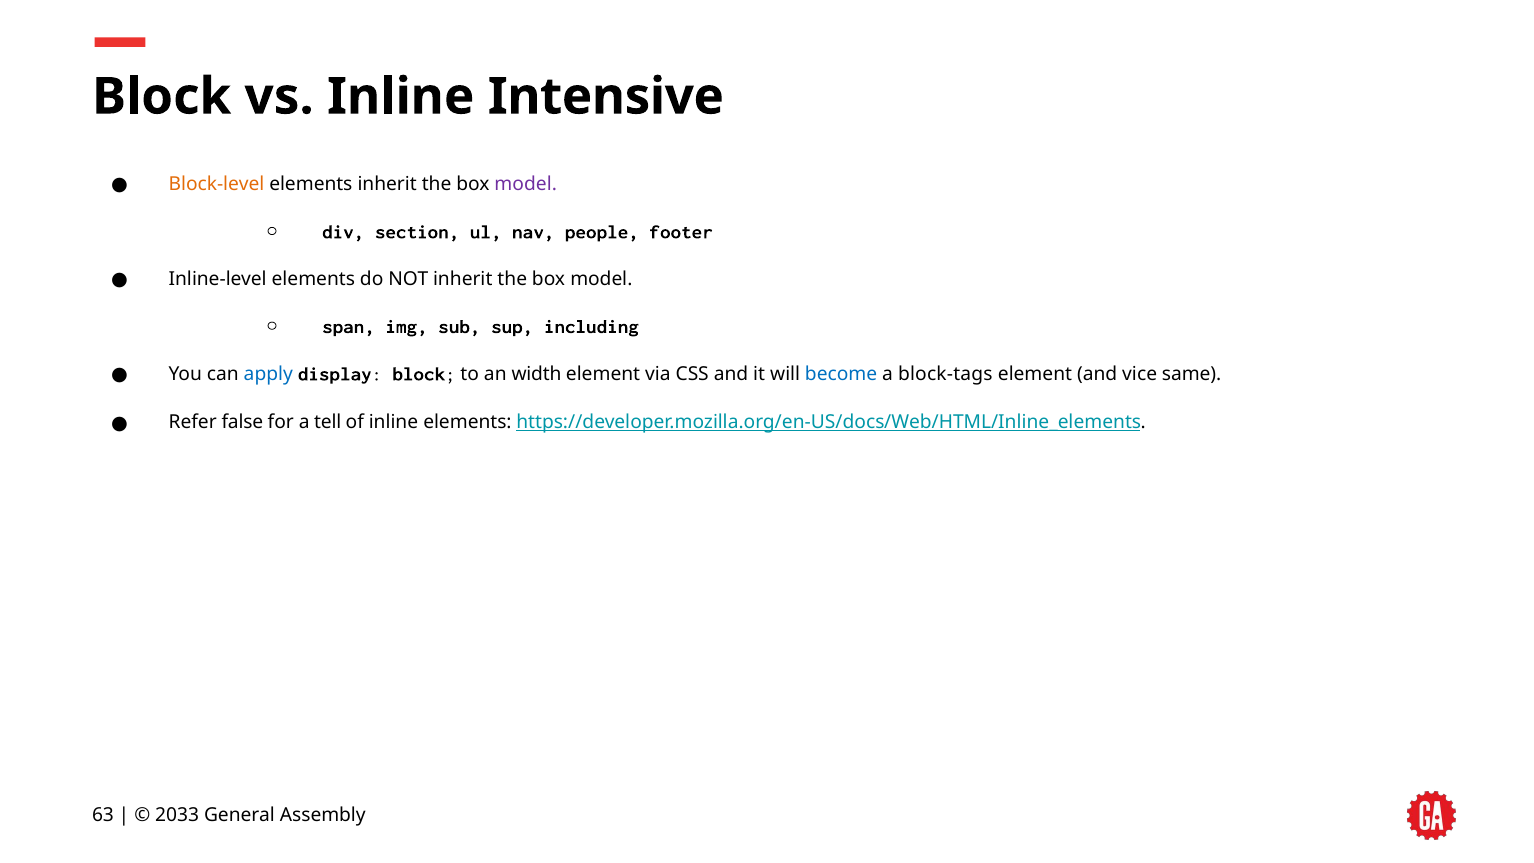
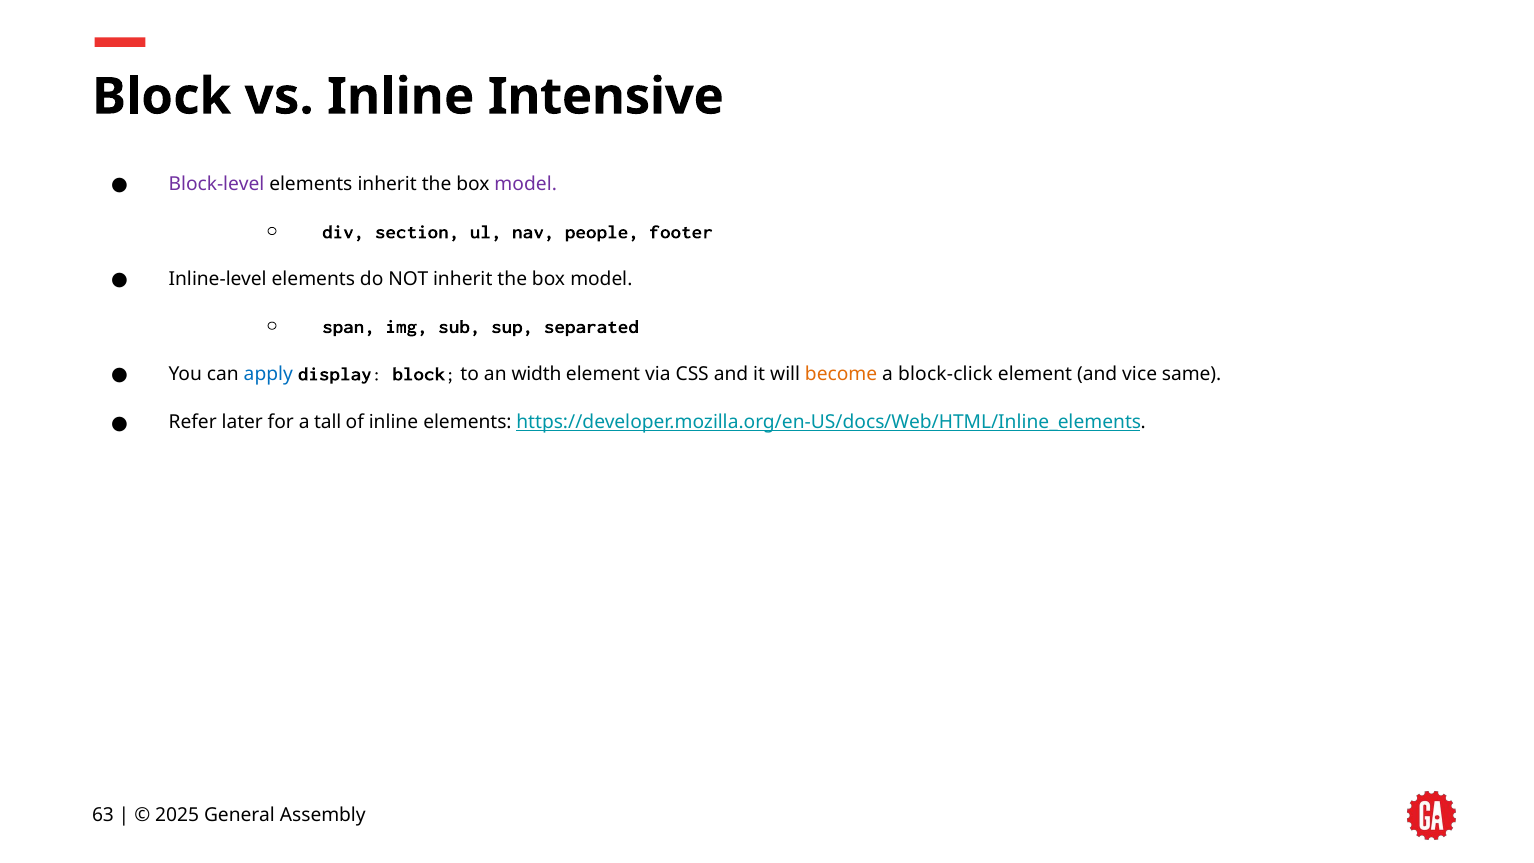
Block-level colour: orange -> purple (217, 185)
including: including -> separated (591, 327)
become colour: blue -> orange (841, 374)
block-tags: block-tags -> block-click (945, 374)
false: false -> later (242, 422)
tell: tell -> tall (328, 422)
2033: 2033 -> 2025 (177, 815)
